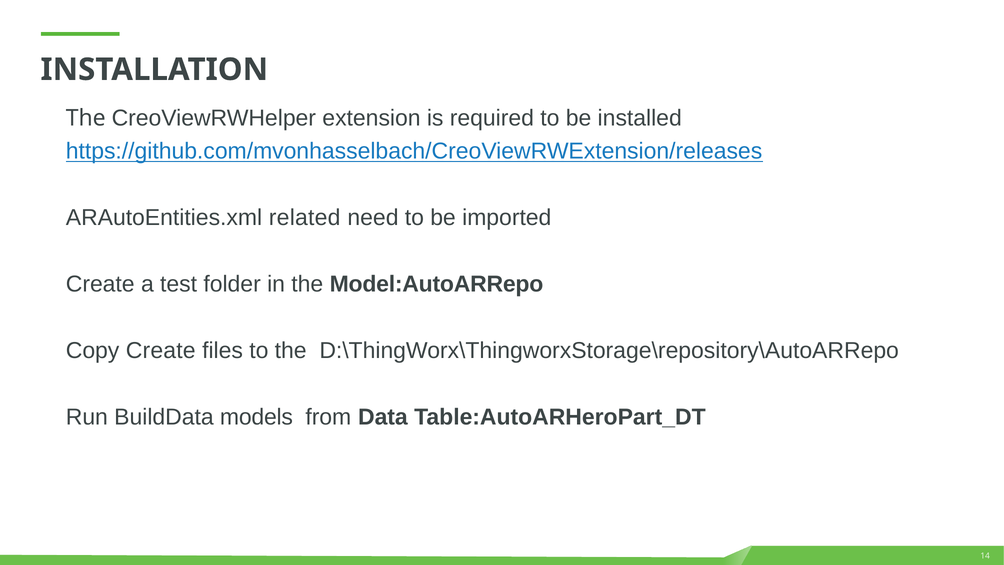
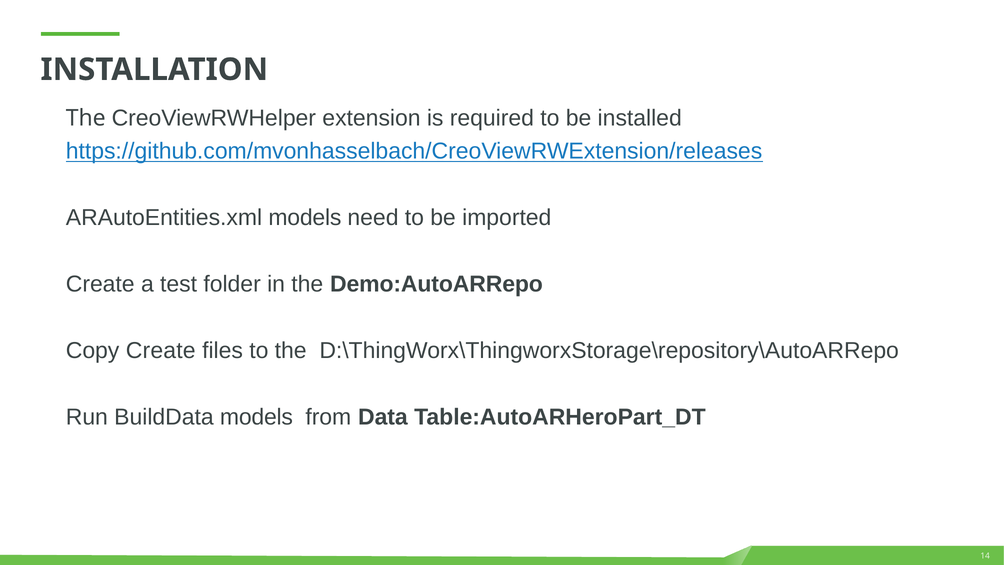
ARAutoEntities.xml related: related -> models (305, 218)
Model:AutoARRepo: Model:AutoARRepo -> Demo:AutoARRepo (436, 284)
